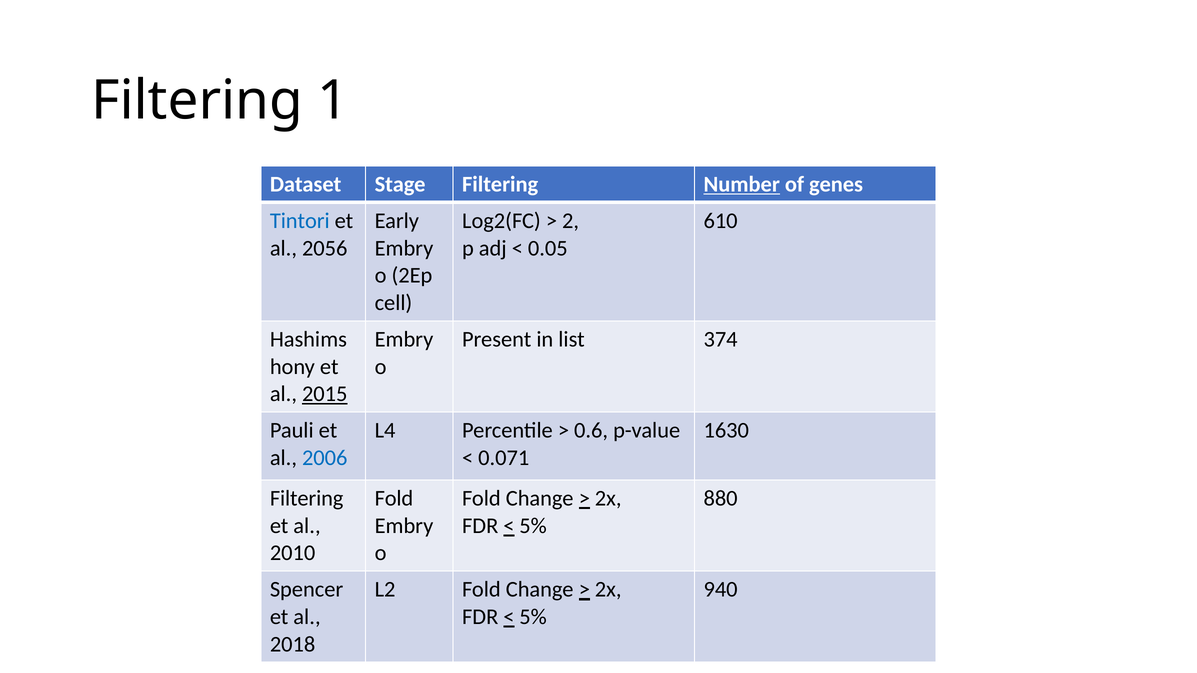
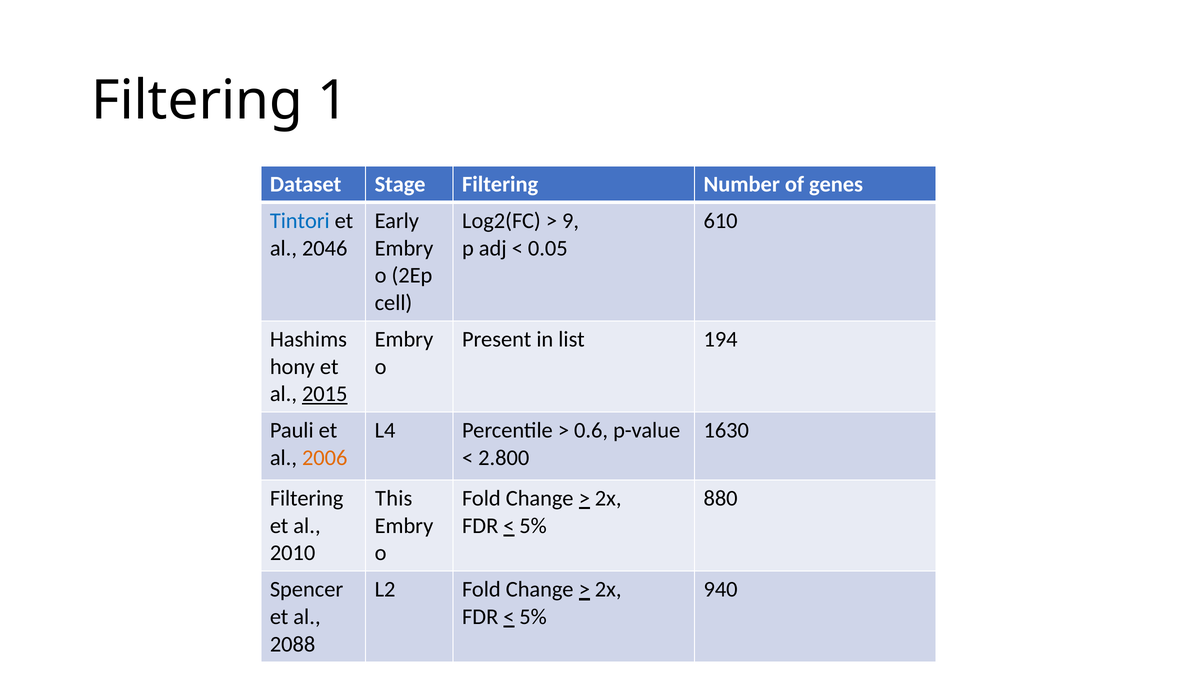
Number underline: present -> none (742, 184)
2: 2 -> 9 (571, 221)
2056: 2056 -> 2046 (325, 248)
374: 374 -> 194 (721, 339)
2006 colour: blue -> orange (325, 458)
0.071: 0.071 -> 2.800 (504, 458)
Fold: Fold -> This (394, 499)
2018: 2018 -> 2088 (293, 644)
